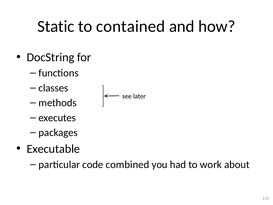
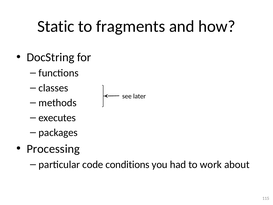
contained: contained -> fragments (131, 26)
Executable: Executable -> Processing (53, 149)
combined: combined -> conditions (128, 164)
